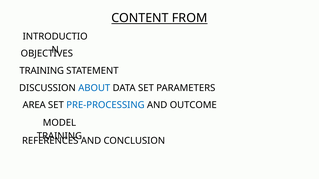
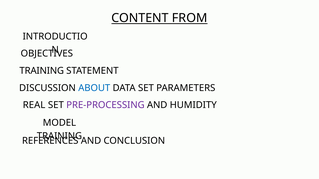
AREA: AREA -> REAL (34, 105)
PRE-PROCESSING colour: blue -> purple (105, 105)
OUTCOME: OUTCOME -> HUMIDITY (193, 105)
